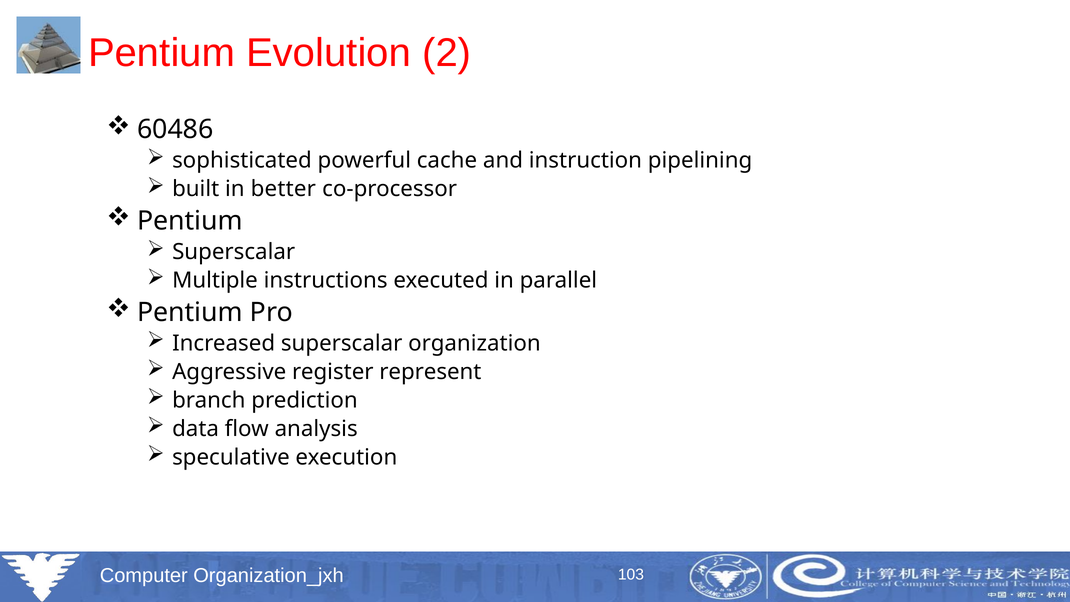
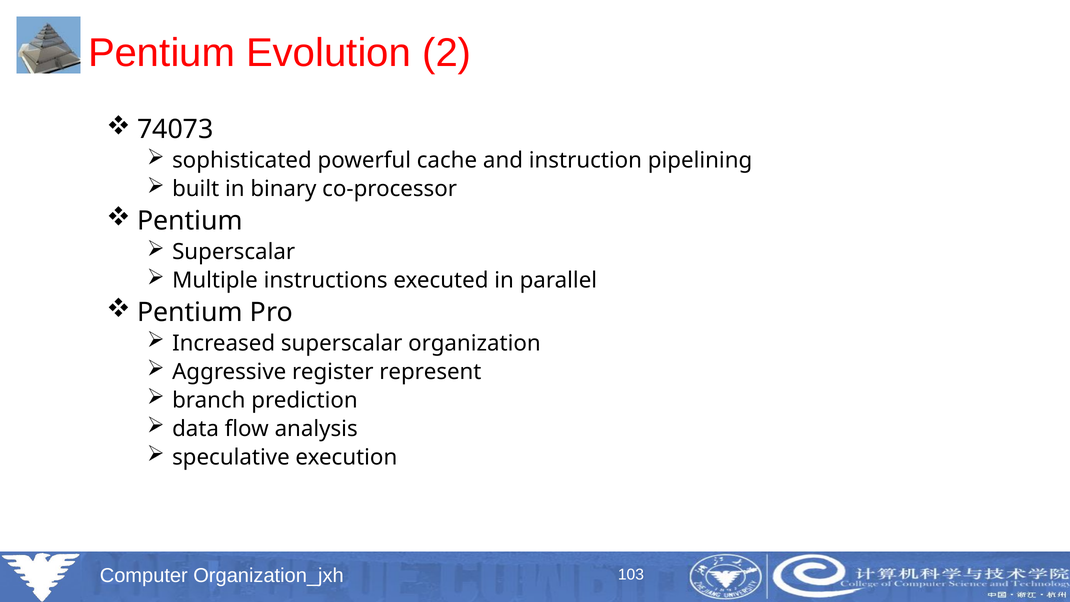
60486: 60486 -> 74073 (175, 130)
better: better -> binary (283, 189)
